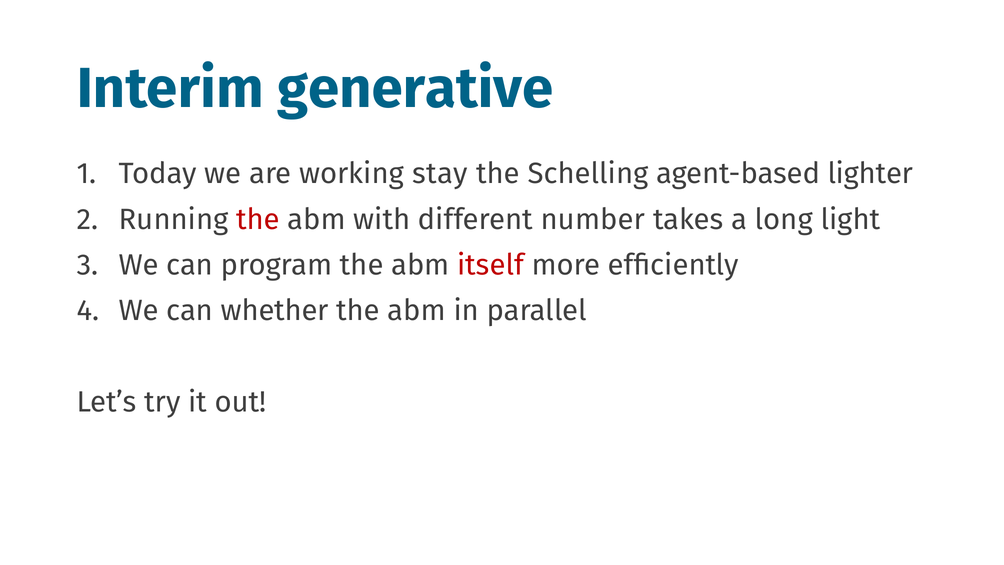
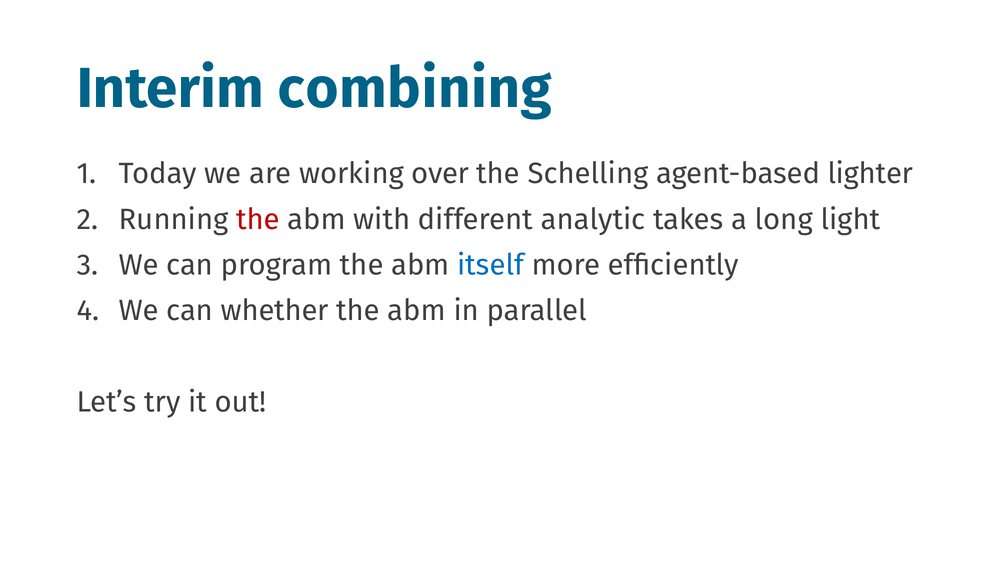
generative: generative -> combining (415, 89)
stay: stay -> over (440, 174)
number: number -> analytic (593, 219)
itself colour: red -> blue (491, 265)
